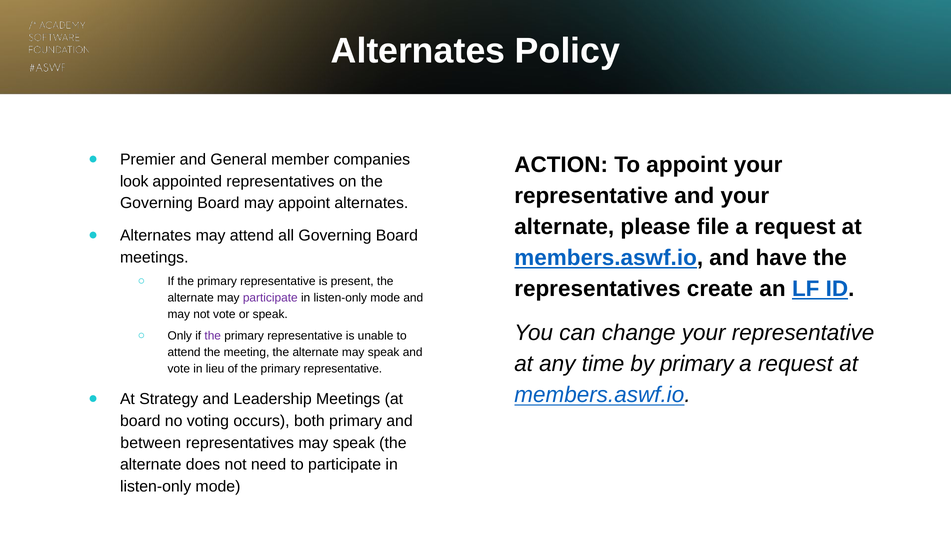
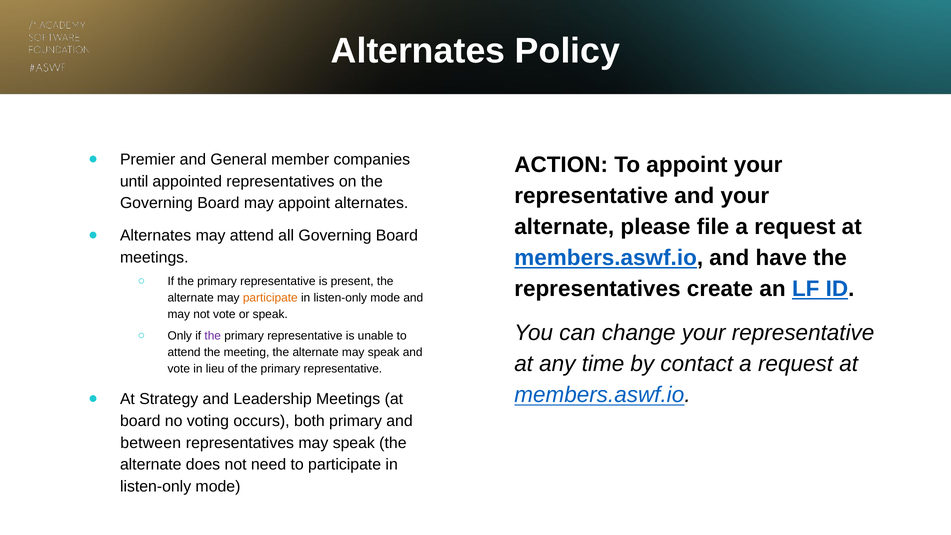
look: look -> until (134, 181)
participate colour: purple -> orange (270, 298)
by primary: primary -> contact (697, 364)
